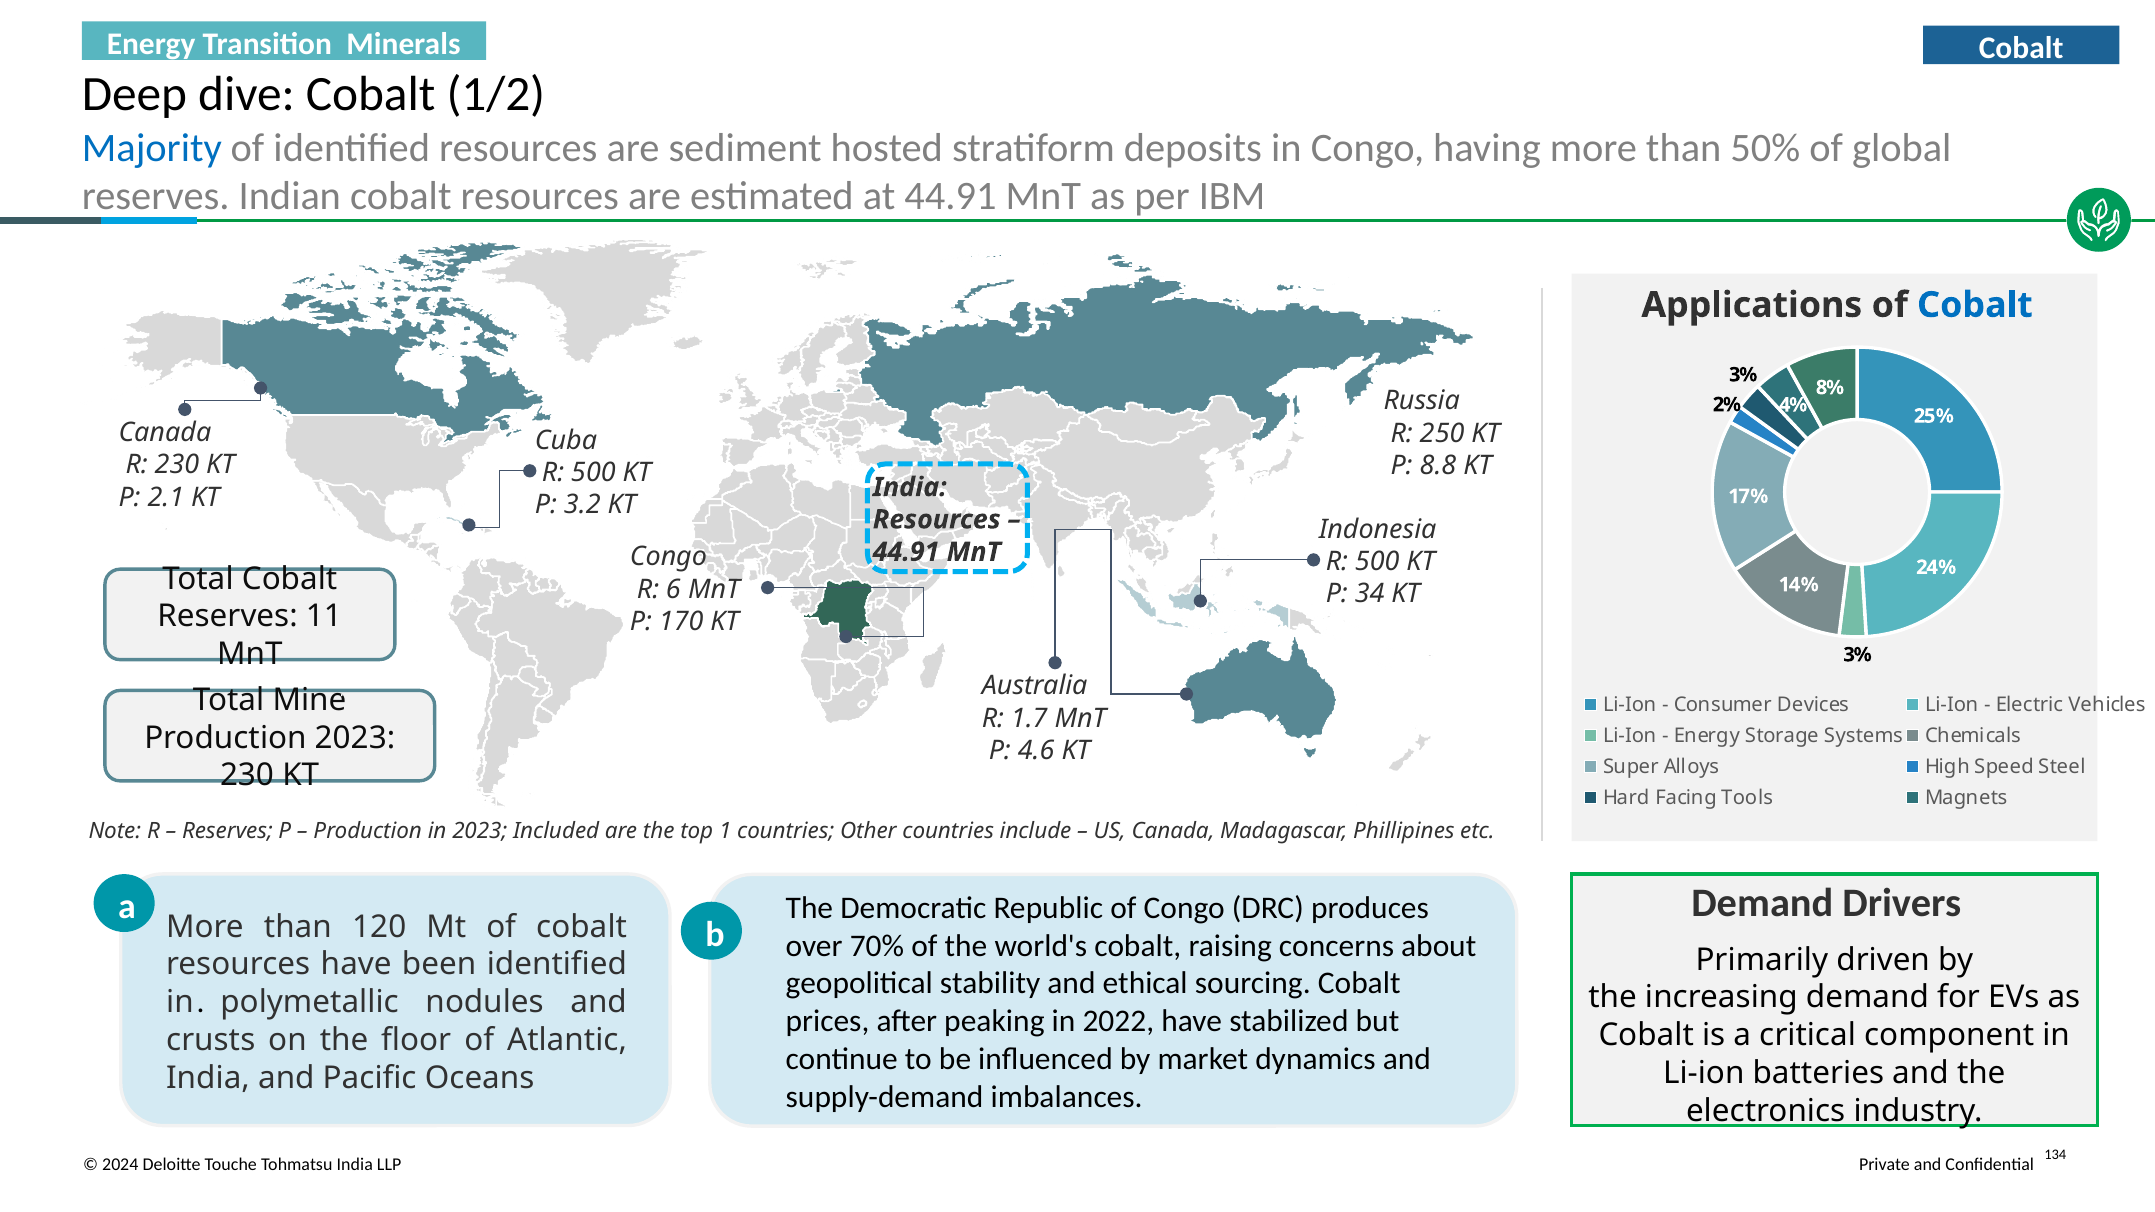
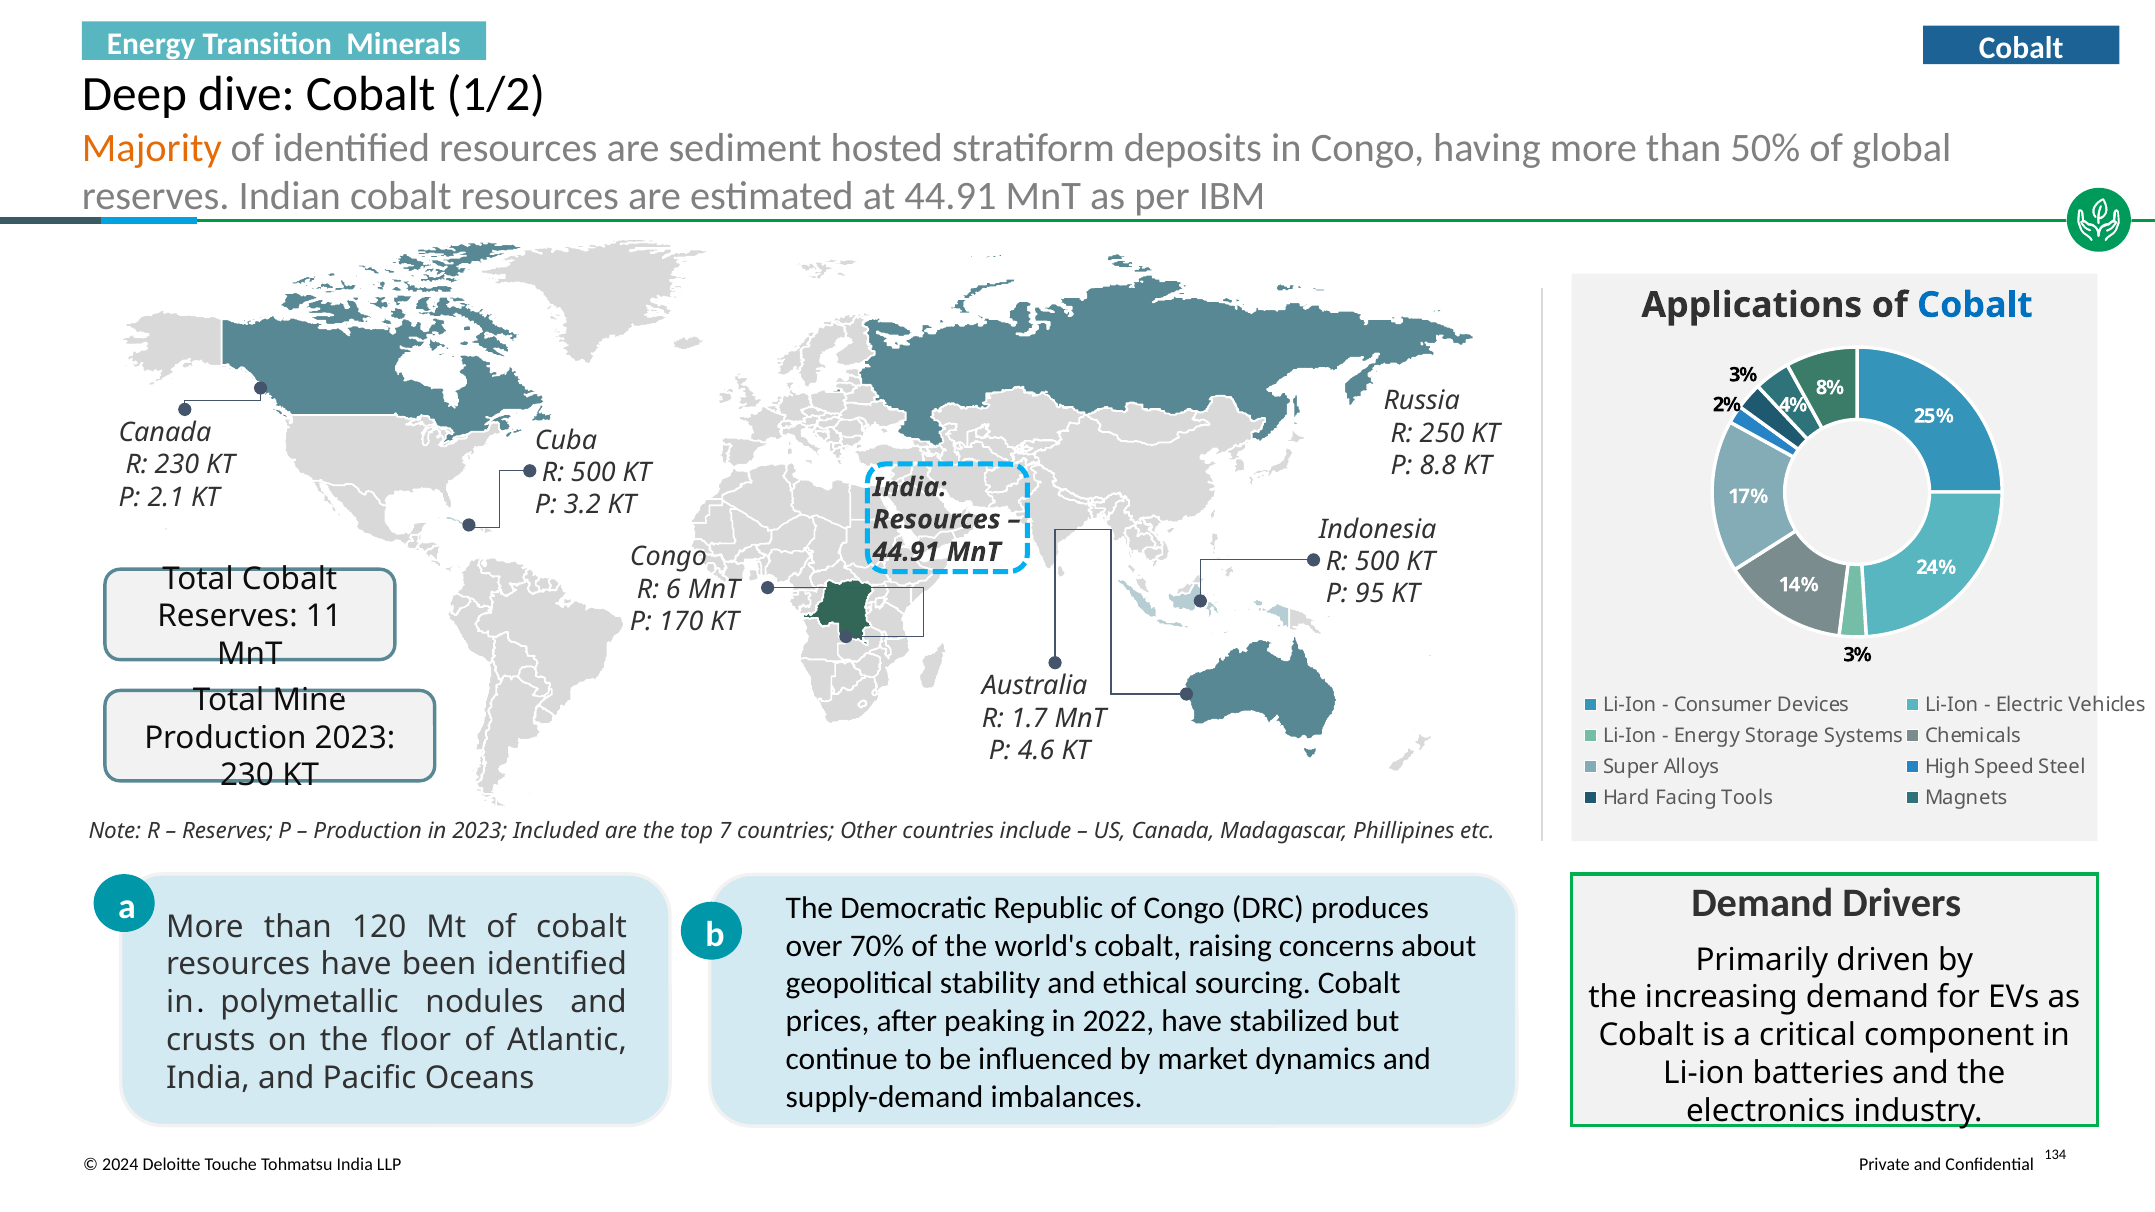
Majority colour: blue -> orange (152, 148)
34: 34 -> 95 (1370, 594)
1: 1 -> 7 (725, 832)
